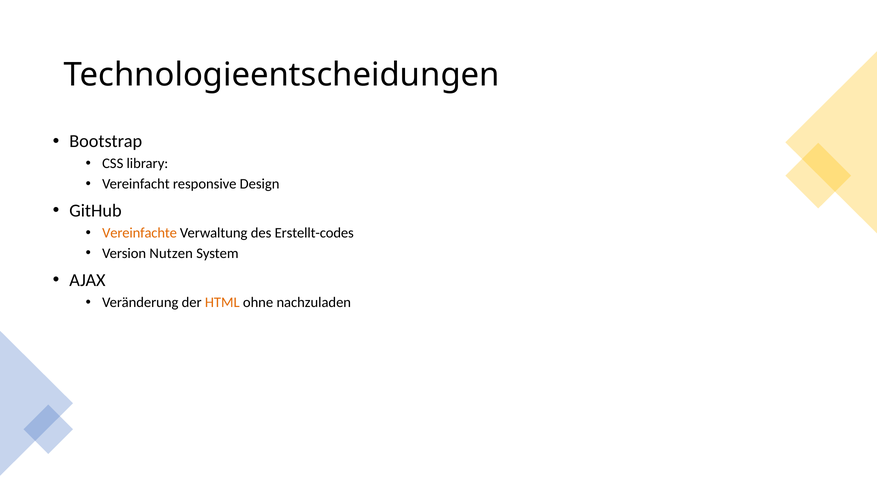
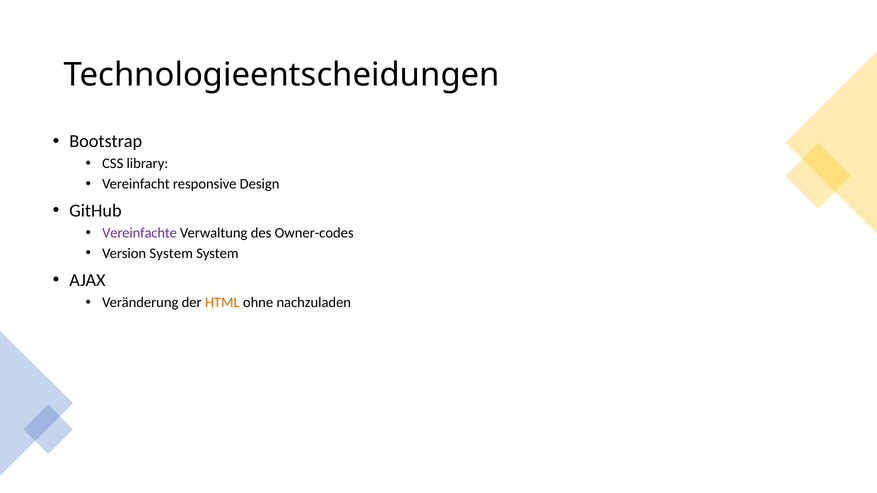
Vereinfachte colour: orange -> purple (140, 233)
Erstellt-codes: Erstellt-codes -> Owner-codes (314, 233)
Version Nutzen: Nutzen -> System (171, 253)
